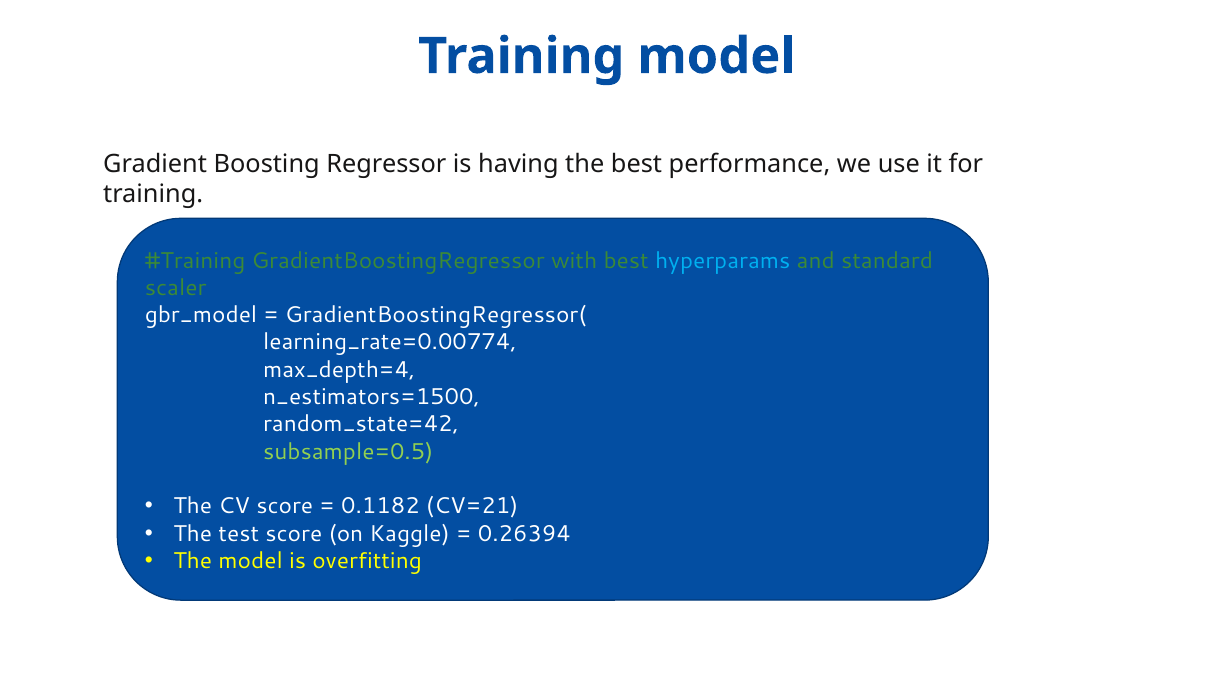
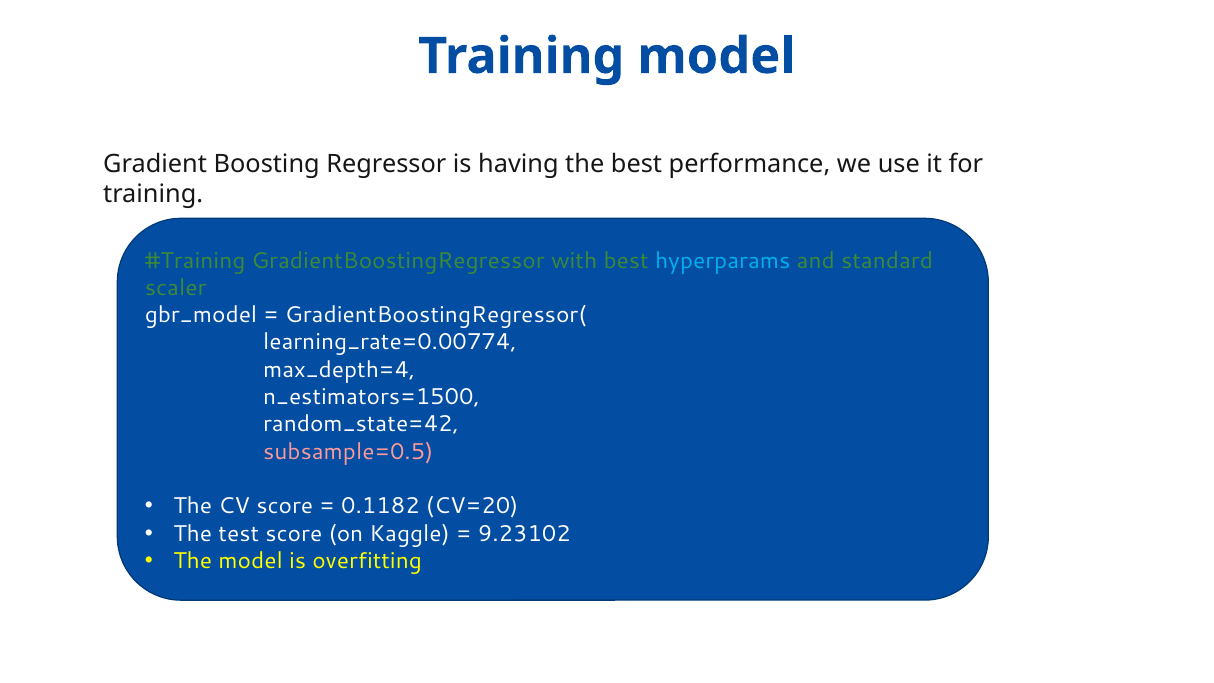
subsample=0.5 colour: light green -> pink (348, 452)
CV=21: CV=21 -> CV=20 (472, 506)
0.26394: 0.26394 -> 9.23102 (524, 534)
